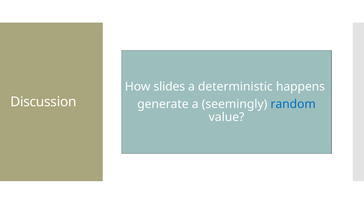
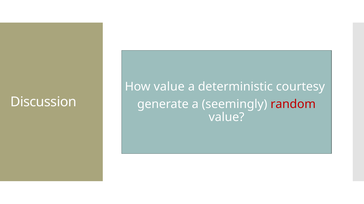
How slides: slides -> value (169, 87)
happens: happens -> courtesy (300, 87)
random colour: blue -> red (293, 105)
